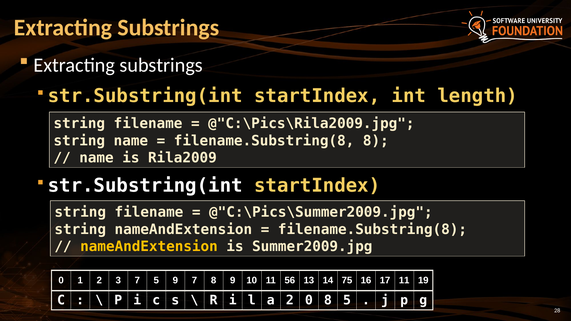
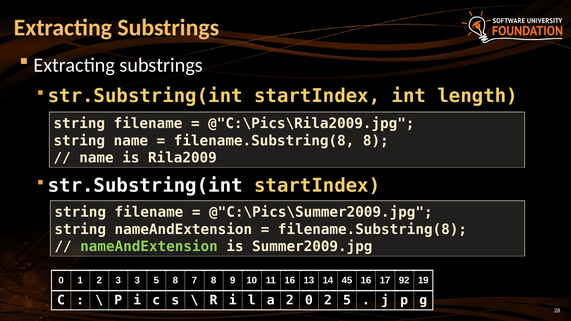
nameAndExtension colour: yellow -> light green (149, 247)
3 7: 7 -> 3 (137, 281)
5 9: 9 -> 8 (175, 281)
11 56: 56 -> 16 (290, 281)
75: 75 -> 45 (347, 281)
17 11: 11 -> 92 (404, 281)
0 8: 8 -> 2 (328, 301)
